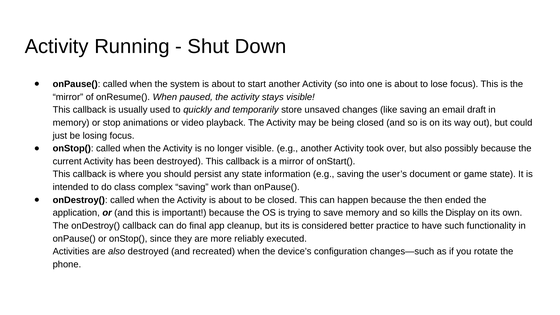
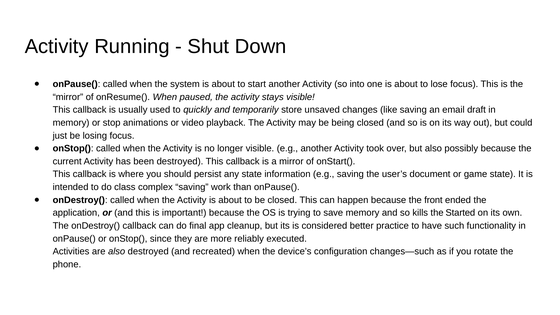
then: then -> front (433, 200)
Display: Display -> Started (460, 213)
